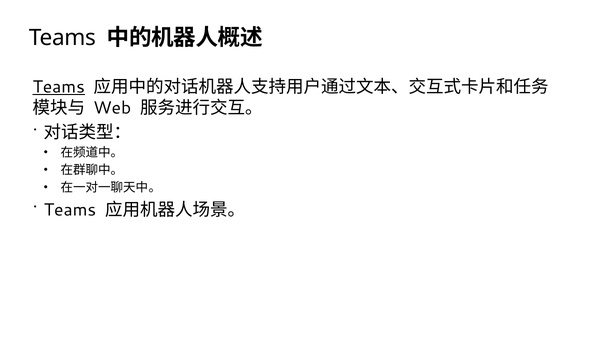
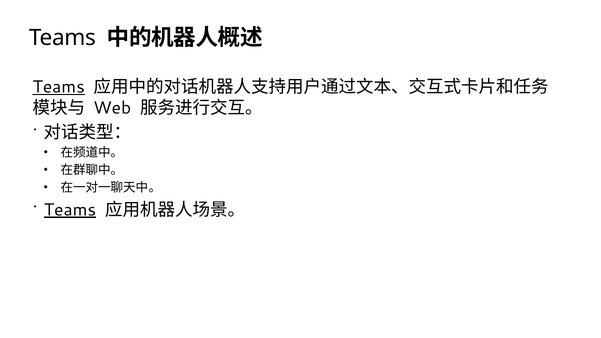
Teams underline: none -> present (70, 210)
